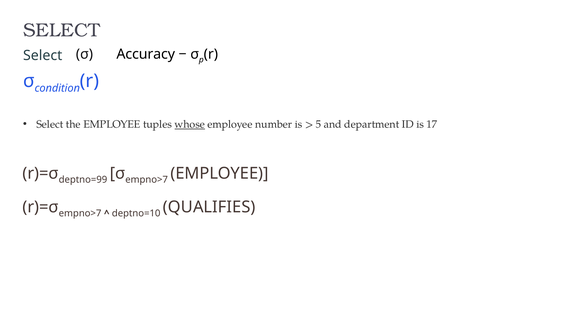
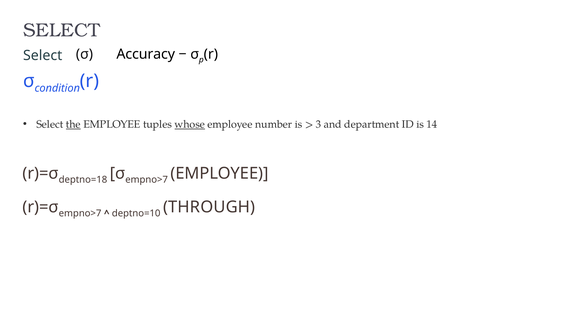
the underline: none -> present (73, 124)
5: 5 -> 3 (318, 124)
17: 17 -> 14 (432, 124)
deptno=99: deptno=99 -> deptno=18 (83, 180)
QUALIFIES: QUALIFIES -> THROUGH (209, 207)
